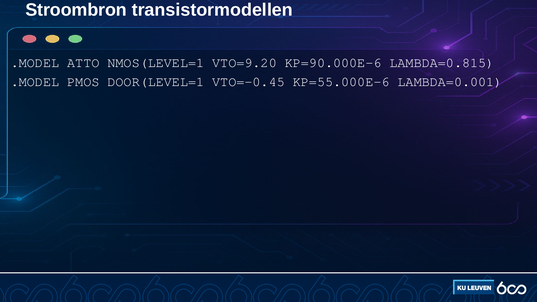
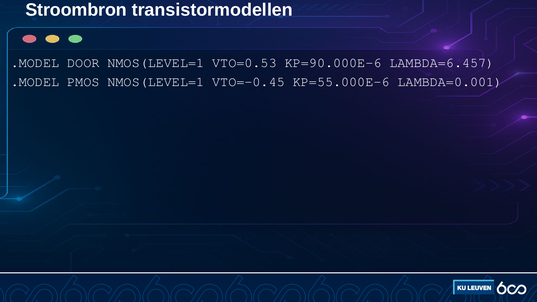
ATTO: ATTO -> DOOR (83, 63)
VTO=9.20: VTO=9.20 -> VTO=0.53 (244, 63)
LAMBDA=0.815: LAMBDA=0.815 -> LAMBDA=6.457 (442, 63)
PMOS DOOR(LEVEL=1: DOOR(LEVEL=1 -> NMOS(LEVEL=1 (156, 82)
